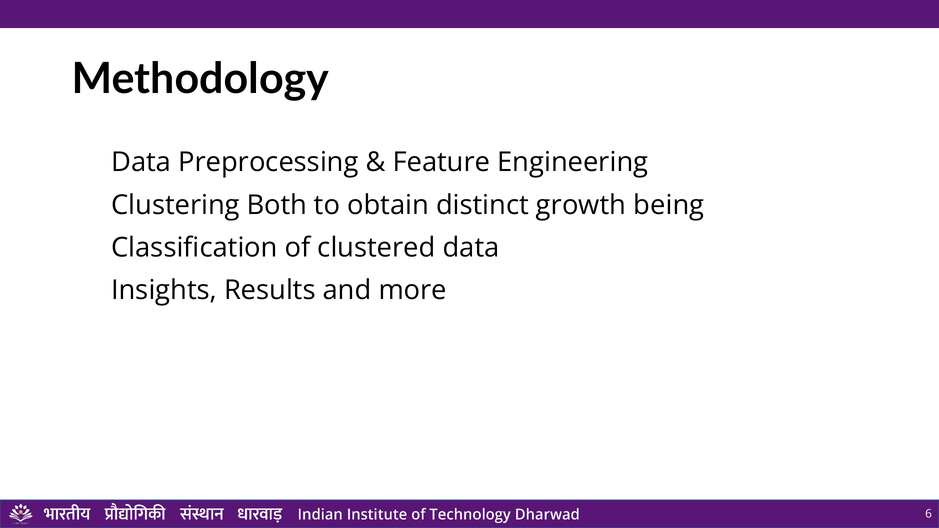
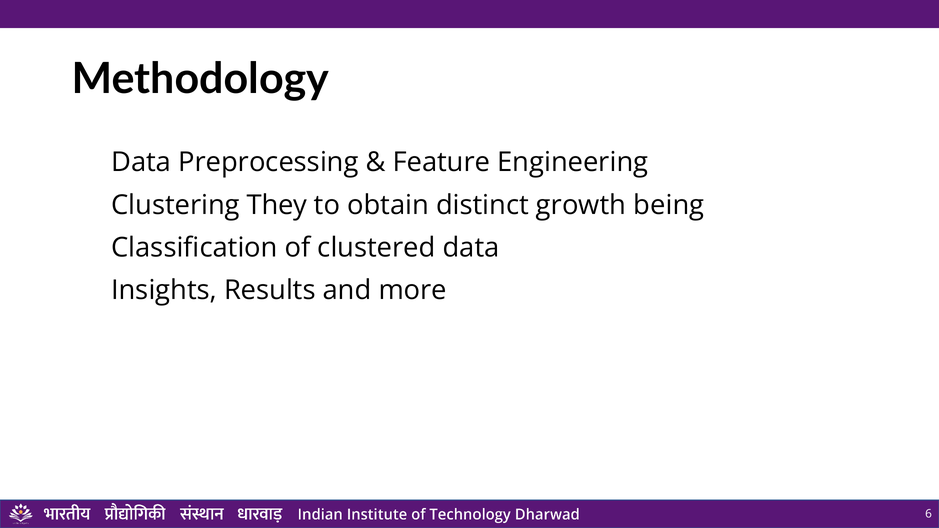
Both: Both -> They (277, 205)
